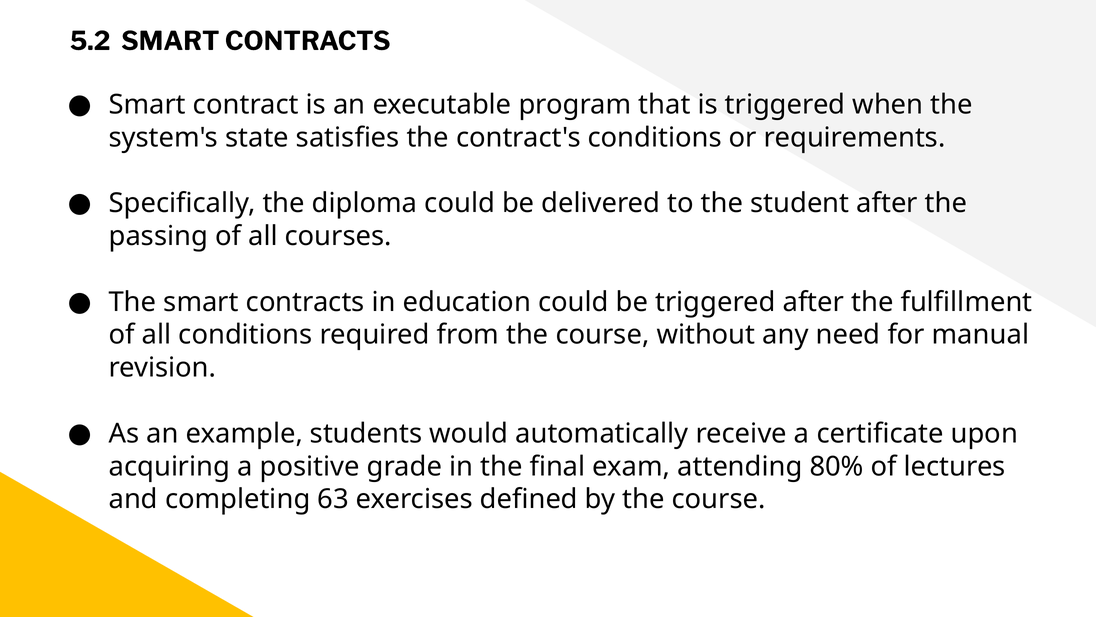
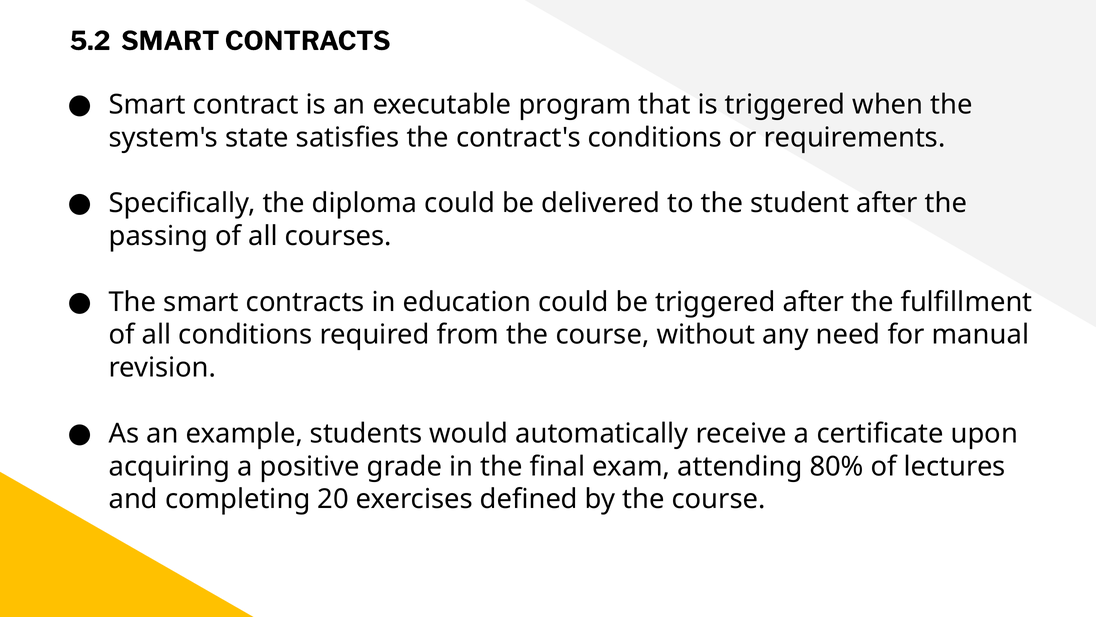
63: 63 -> 20 (333, 499)
